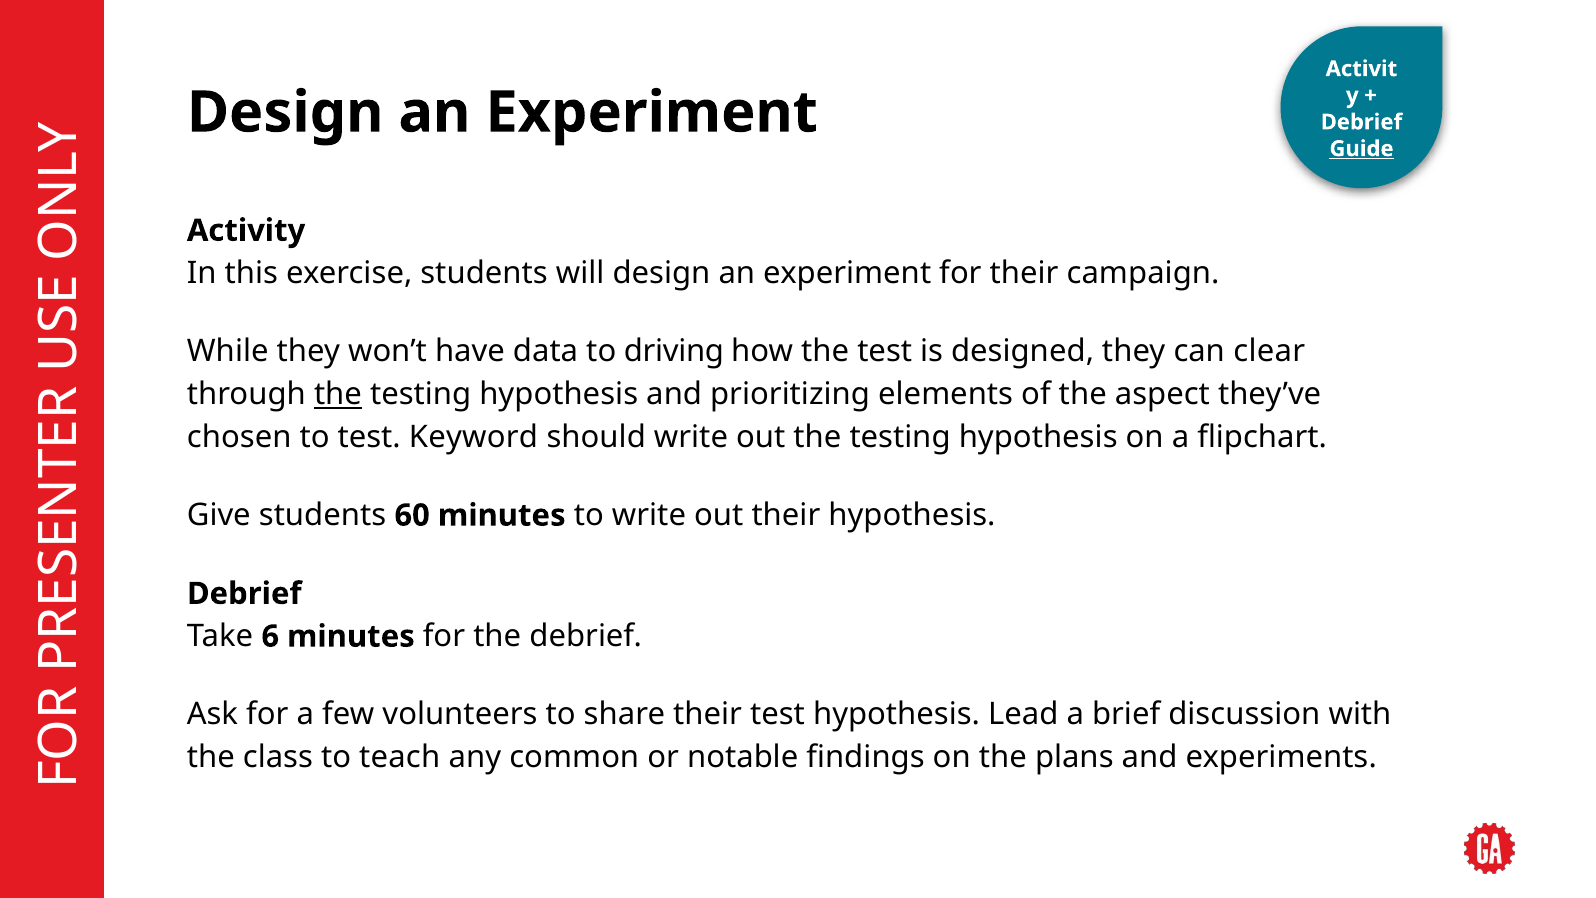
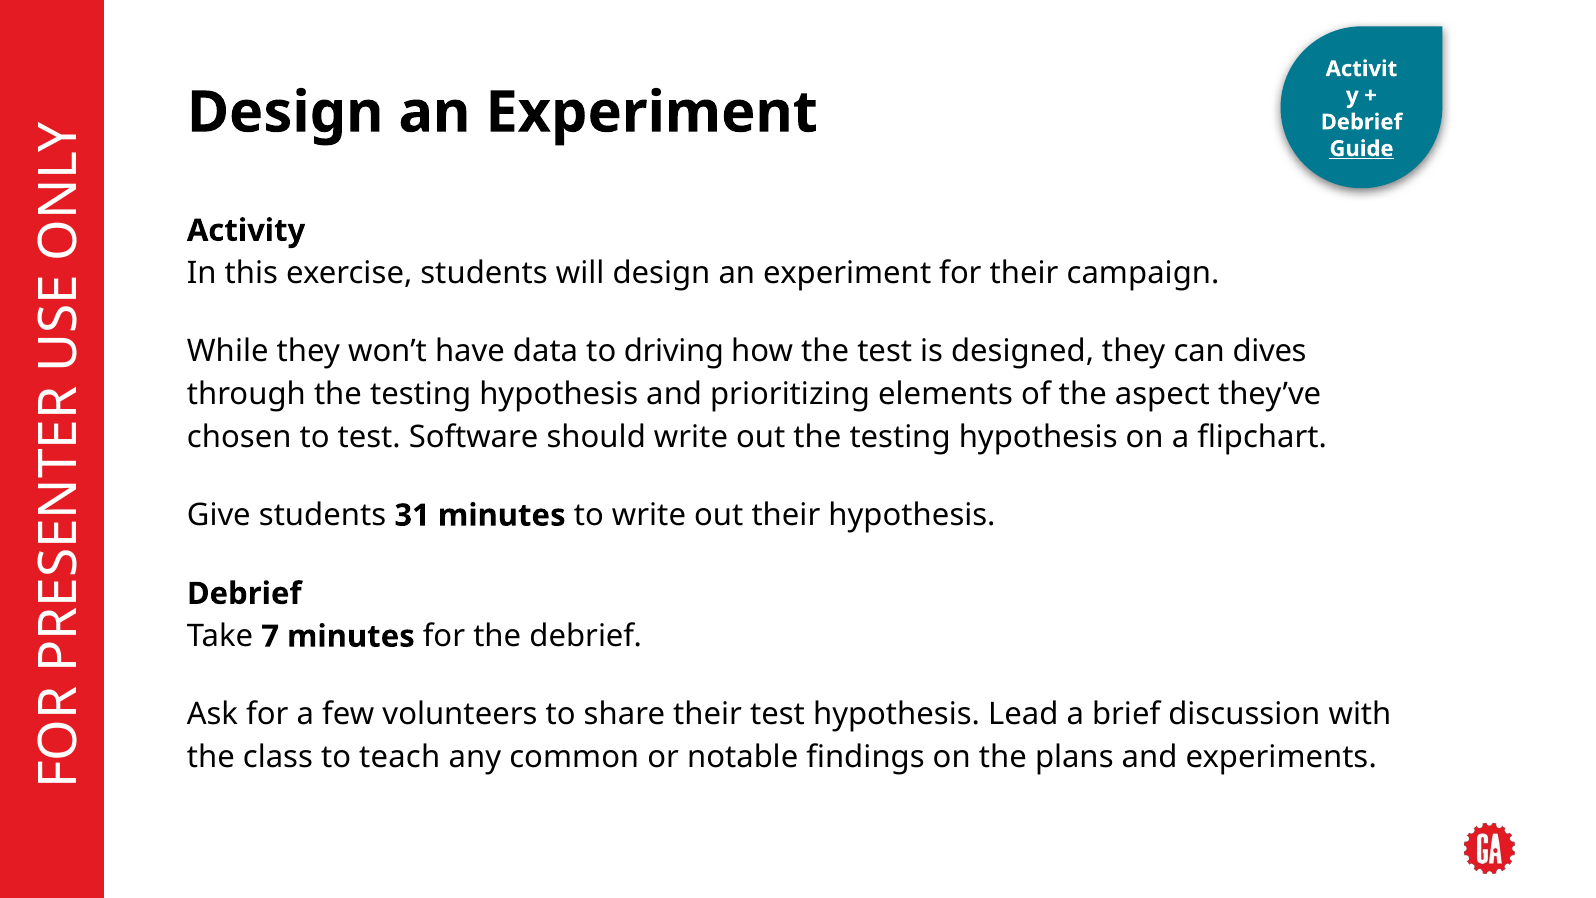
clear: clear -> dives (1270, 351)
the underline: present -> none (338, 394)
Keyword: Keyword -> Software (474, 437)
60: 60 -> 31 (412, 515)
6: 6 -> 7 (270, 636)
